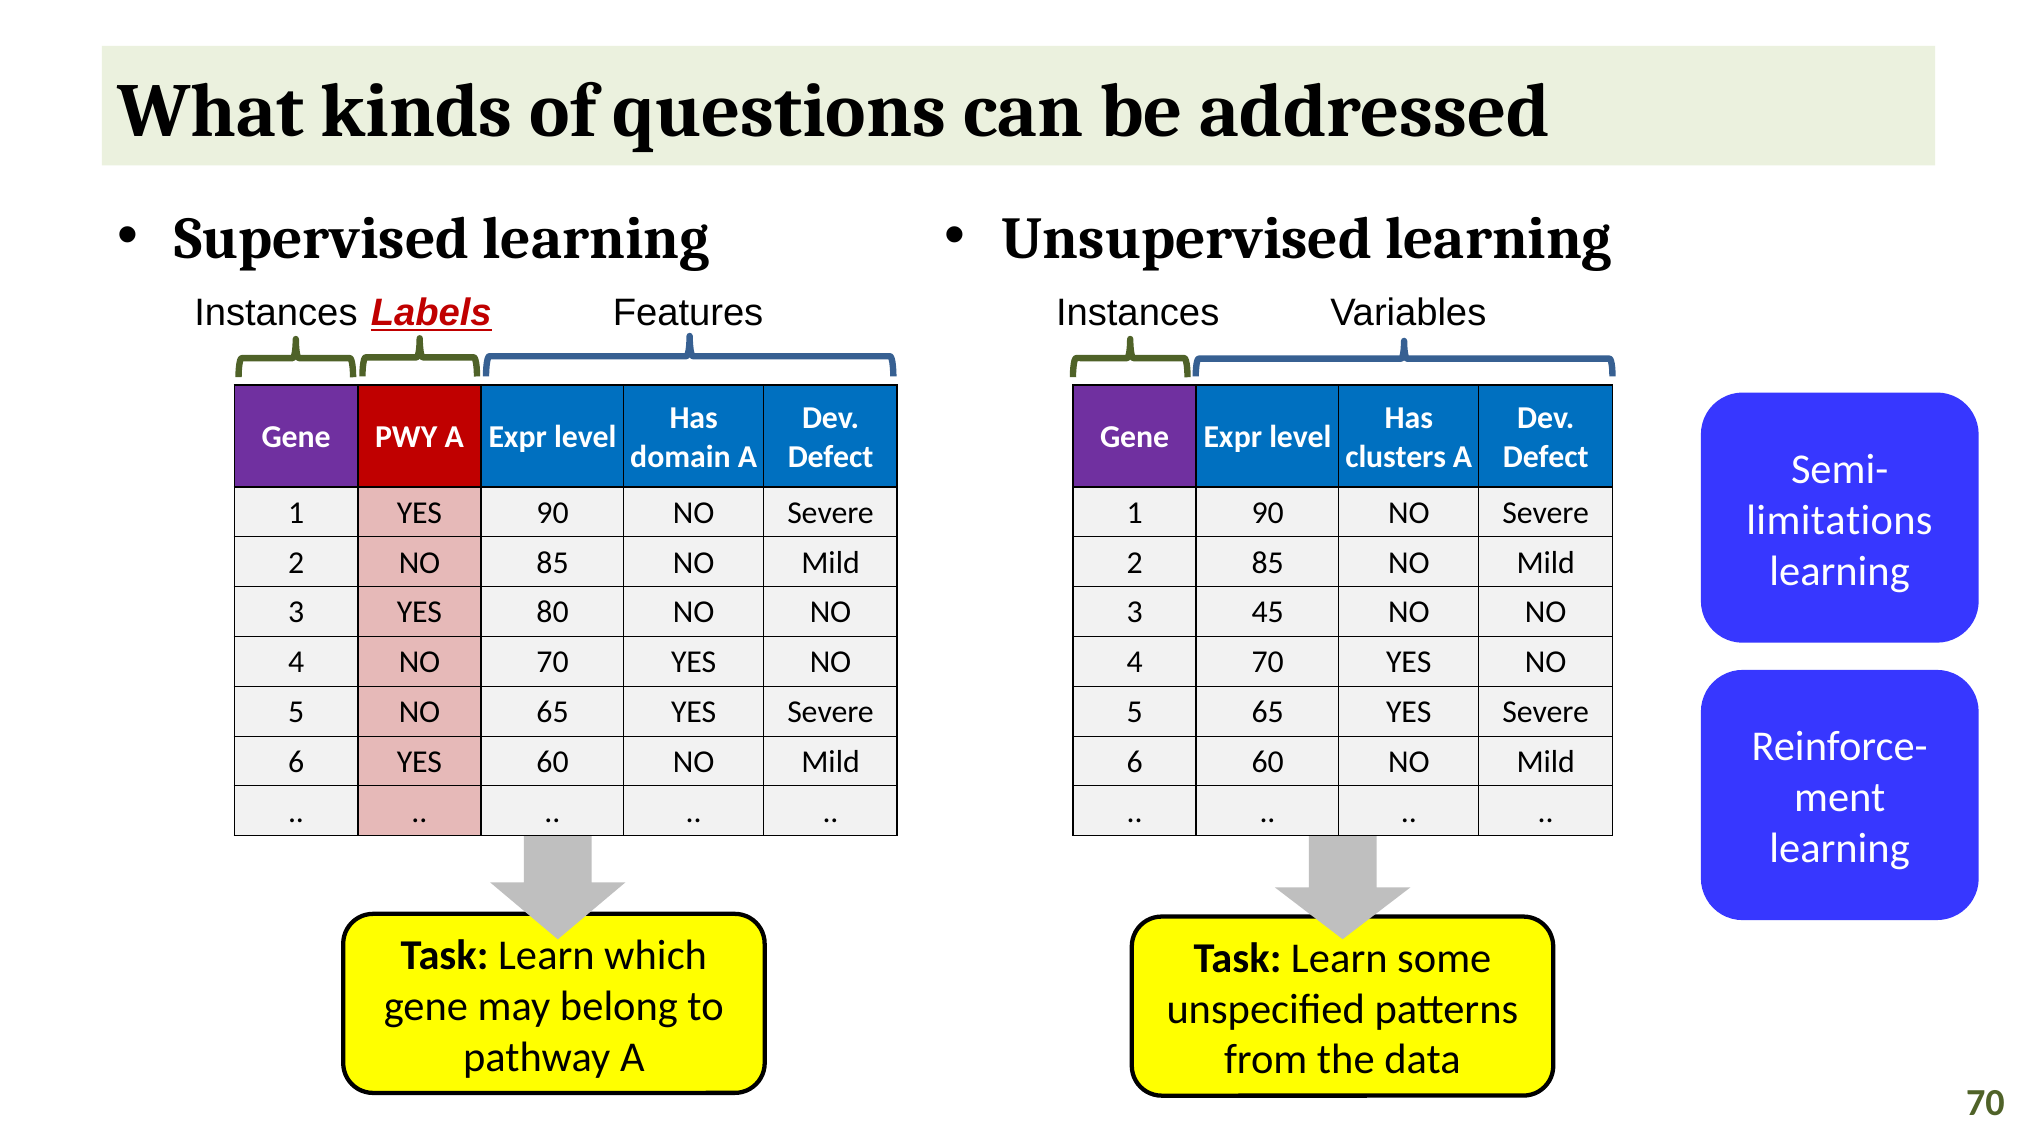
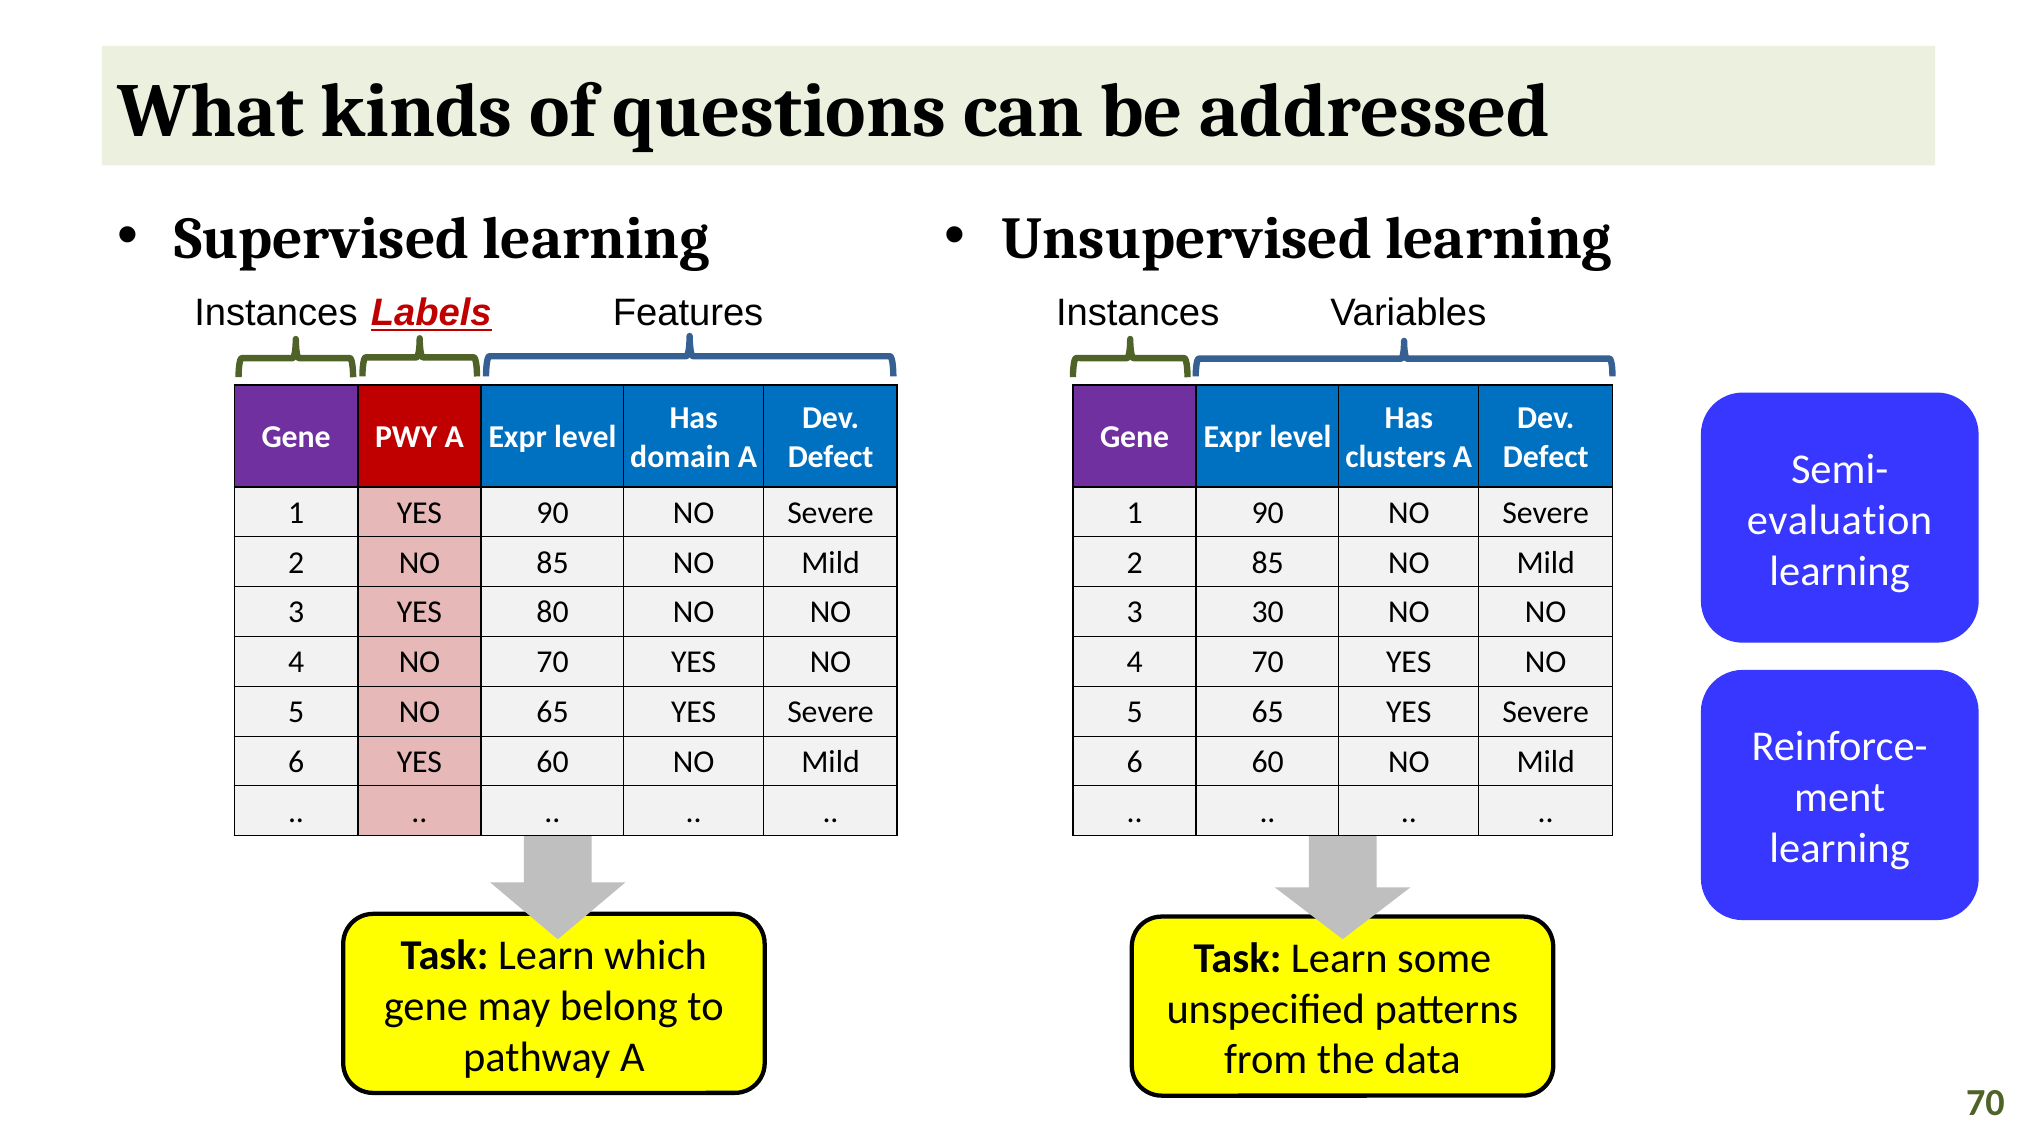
limitations: limitations -> evaluation (1839, 520)
45: 45 -> 30 (1268, 612)
